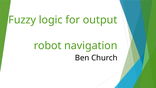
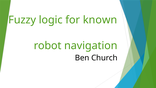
output: output -> known (100, 20)
